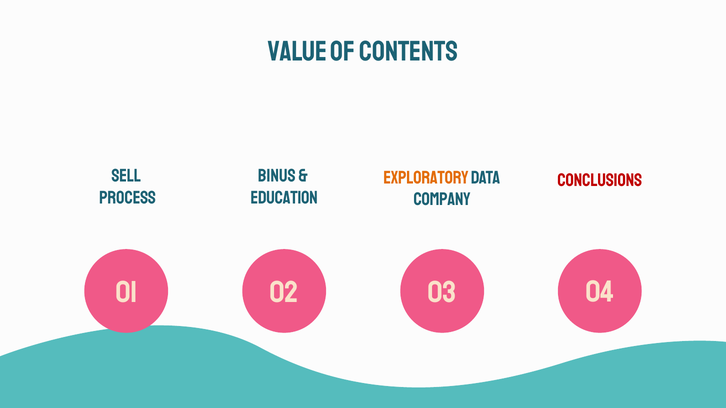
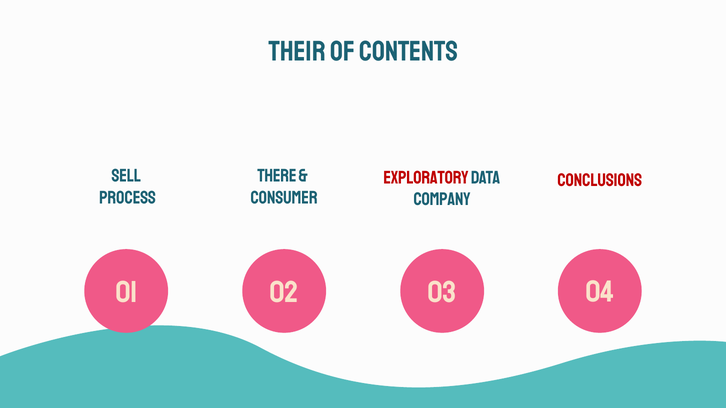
VALUE: VALUE -> THEIR (297, 51)
Binus: Binus -> There (277, 176)
Exploratory colour: orange -> red (426, 178)
education: education -> consumer (284, 198)
